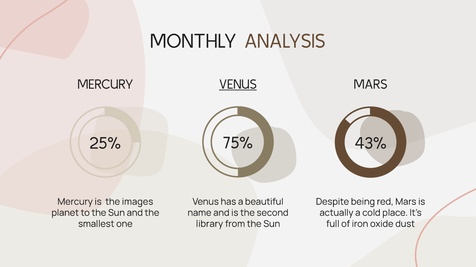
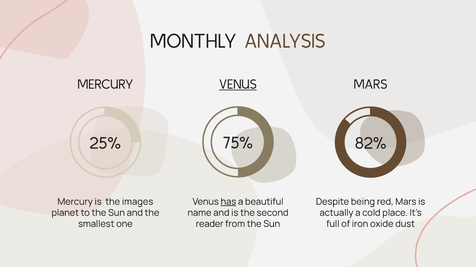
43%: 43% -> 82% (371, 144)
has underline: none -> present (228, 202)
library: library -> reader (210, 224)
